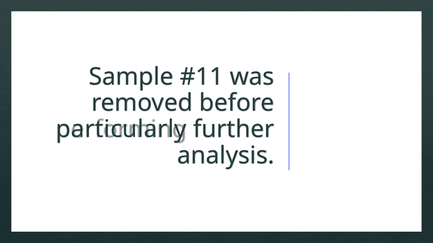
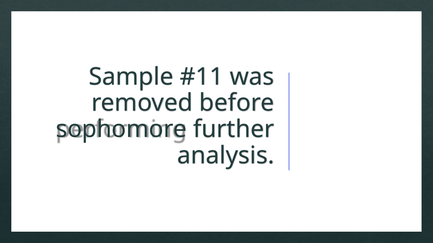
particularly: particularly -> sophomore (121, 129)
